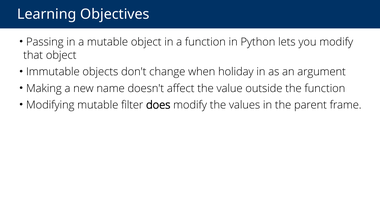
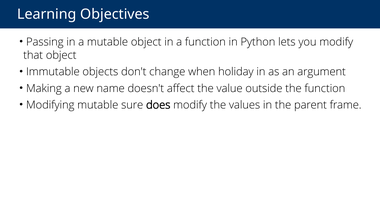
filter: filter -> sure (132, 105)
